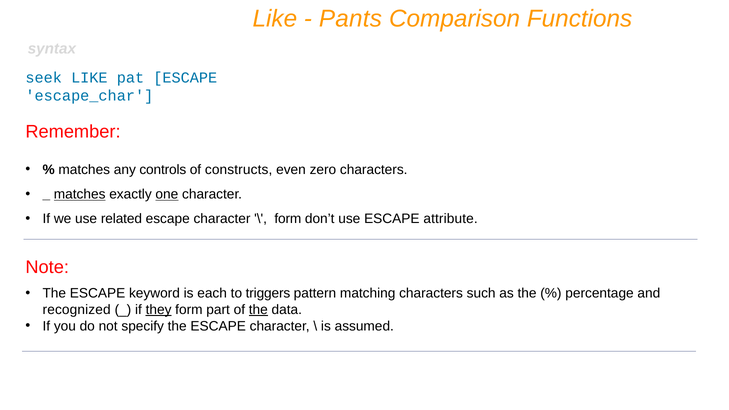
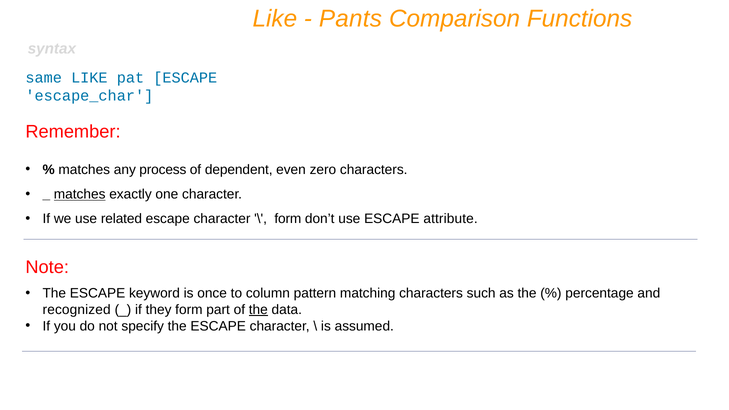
seek: seek -> same (44, 78)
controls: controls -> process (163, 170)
constructs: constructs -> dependent (239, 170)
one underline: present -> none (167, 194)
each: each -> once (212, 293)
triggers: triggers -> column (268, 293)
they underline: present -> none (159, 310)
